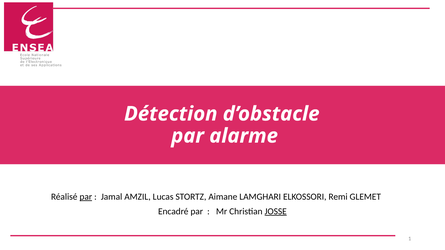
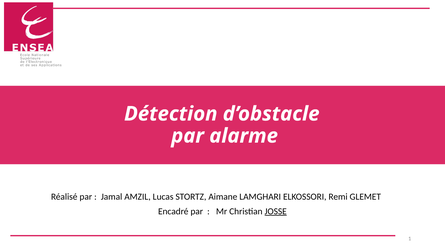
par underline: present -> none (86, 197)
